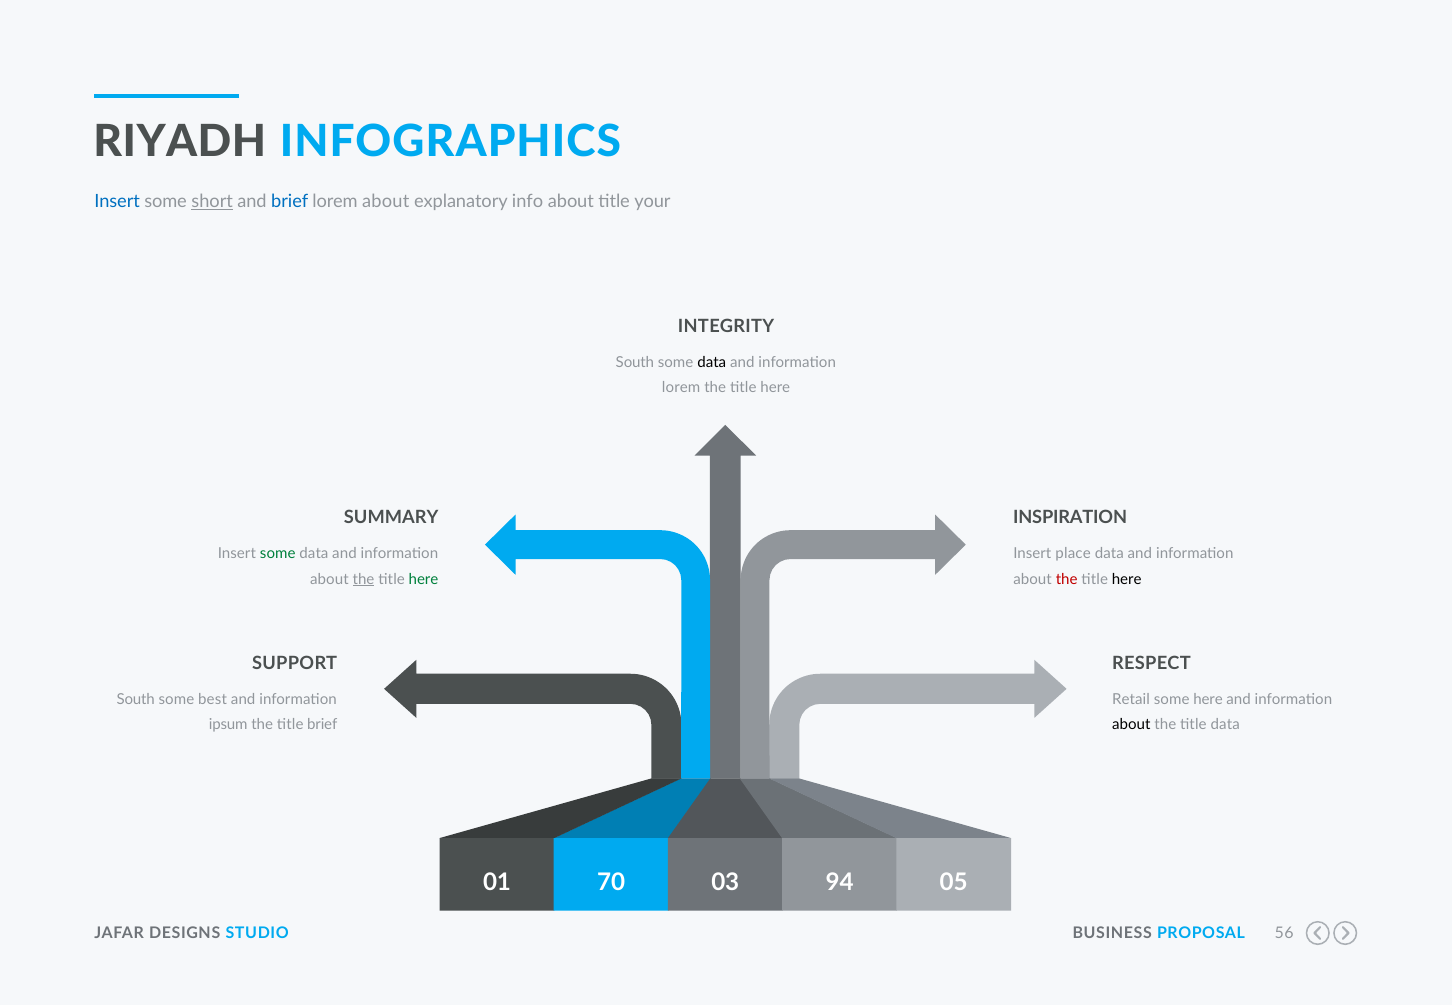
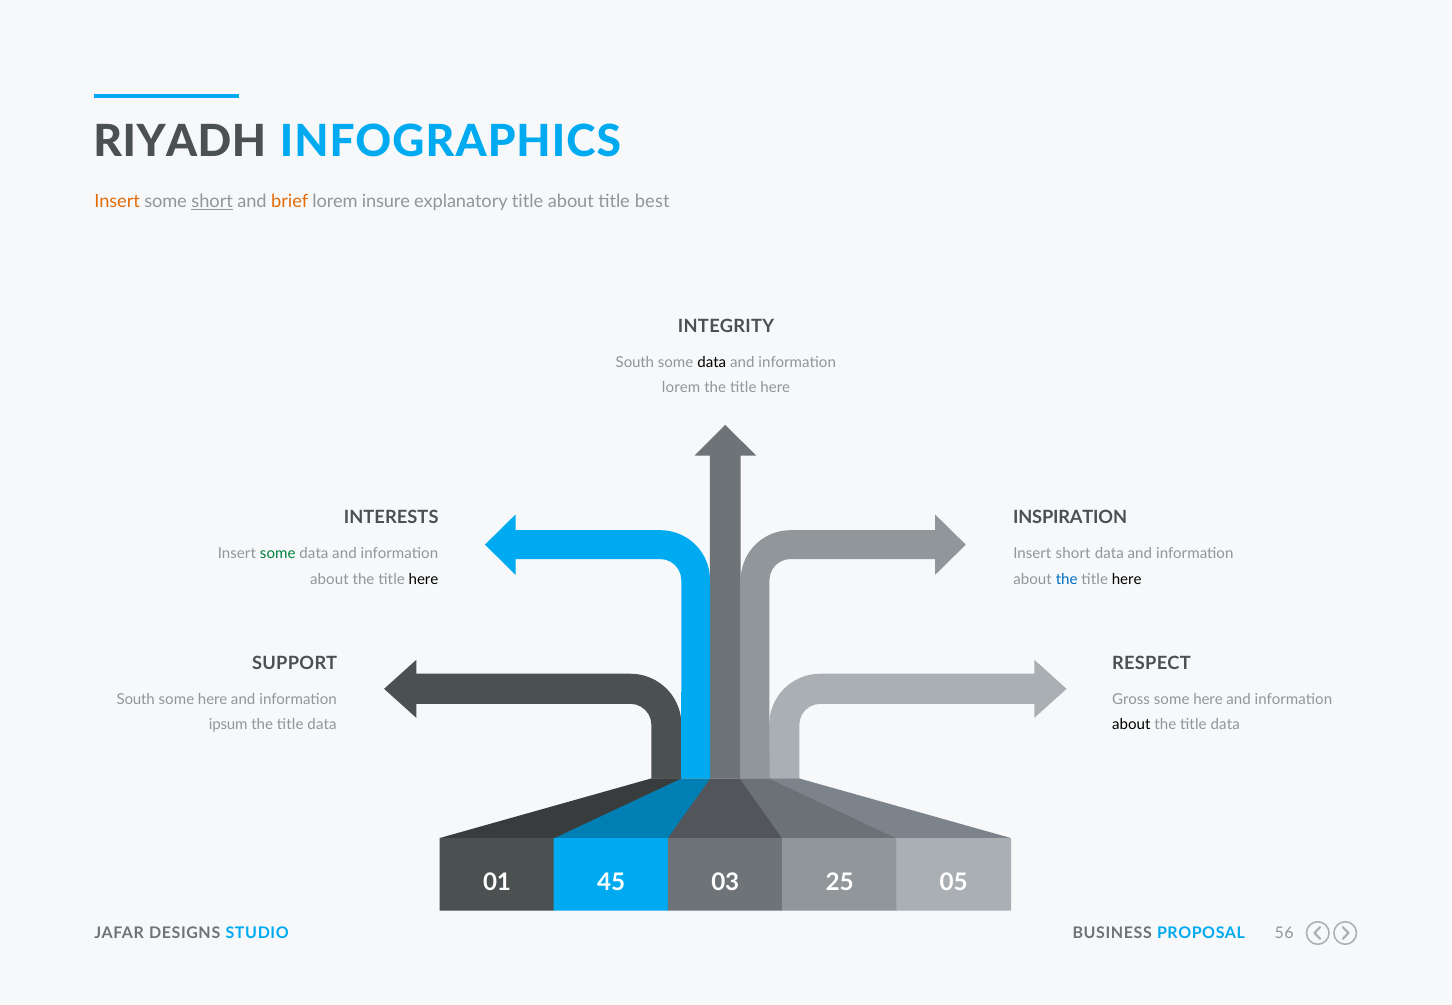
Insert colour: blue -> orange (117, 202)
brief colour: blue -> orange (290, 202)
lorem about: about -> insure (386, 202)
explanatory info: info -> title (528, 202)
your: your -> best (652, 202)
SUMMARY: SUMMARY -> INTERESTS (391, 518)
Insert place: place -> short (1073, 554)
the underline: present -> none (364, 579)
here colour: green -> black (423, 579)
the colour: red -> blue (1067, 579)
best: best -> here (213, 700)
Retail: Retail -> Gross (1131, 700)
brief: brief -> data (322, 725)
70: 70 -> 45 (611, 883)
94: 94 -> 25 (840, 883)
